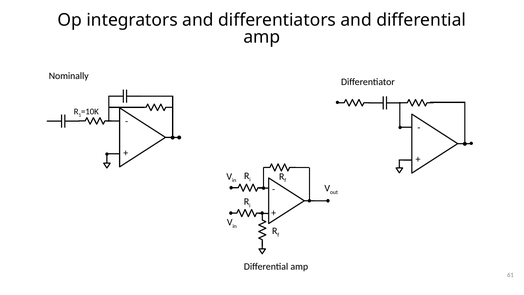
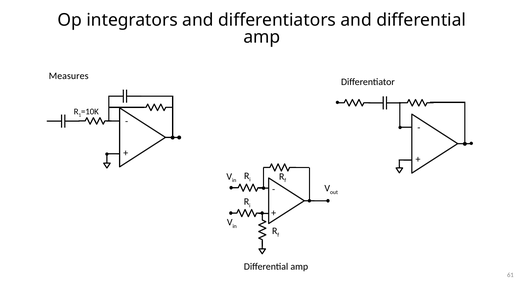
Nominally: Nominally -> Measures (69, 76)
